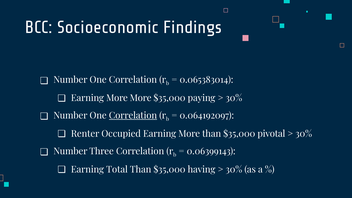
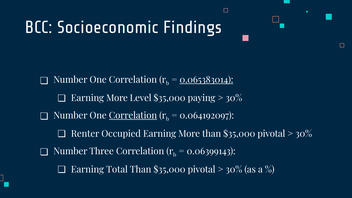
0.065383014 underline: none -> present (206, 80)
More More: More -> Level (141, 98)
having: having -> pivotal (202, 169)
